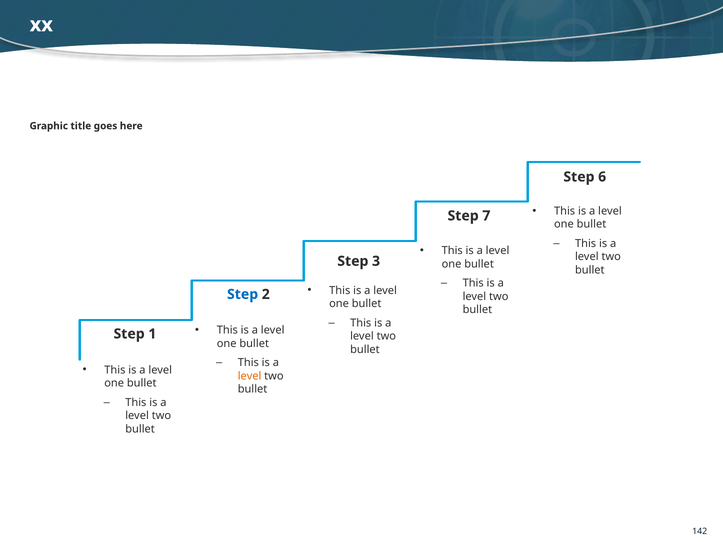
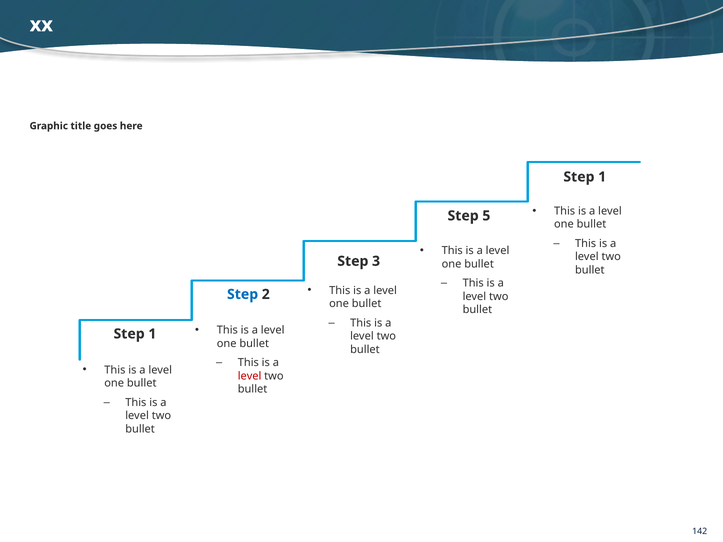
6: 6 -> 1 (602, 177)
7: 7 -> 5 (486, 216)
level colour: orange -> red (250, 376)
